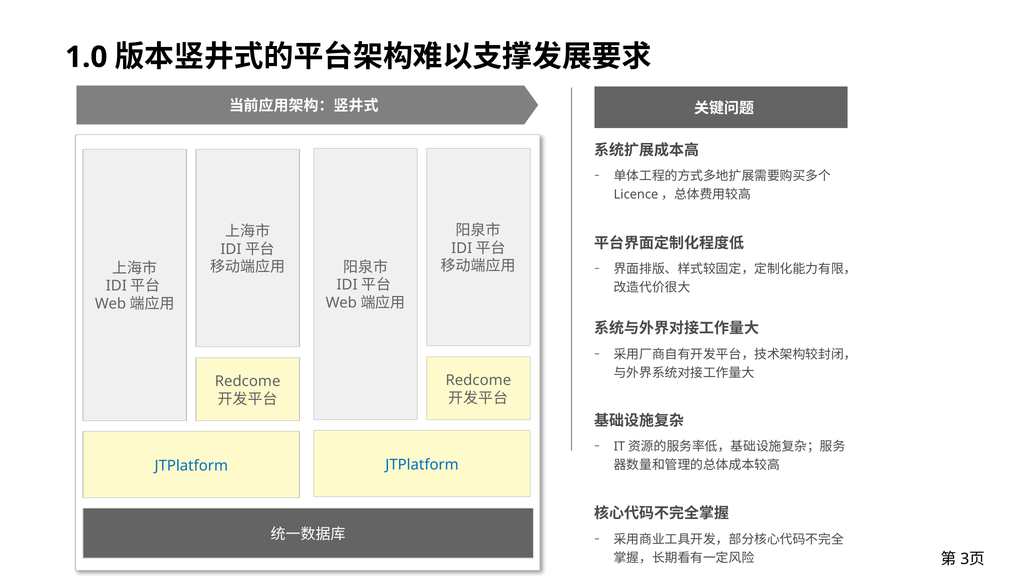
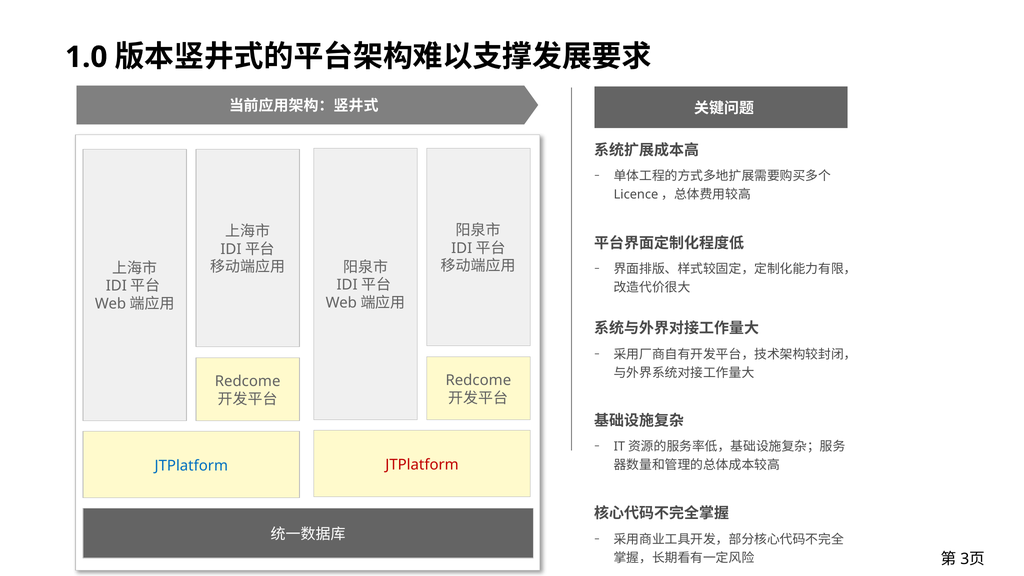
JTPlatform colour: blue -> red (422, 465)
